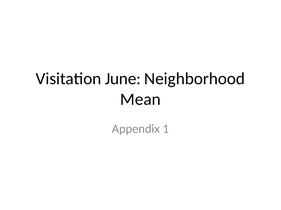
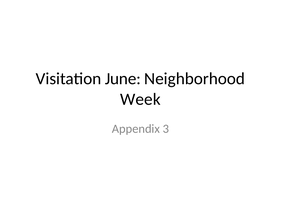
Mean: Mean -> Week (140, 100)
1: 1 -> 3 (166, 129)
